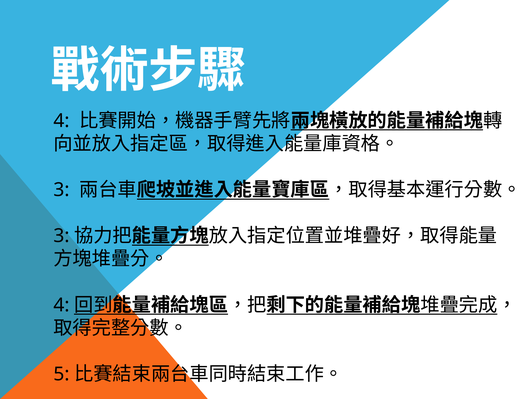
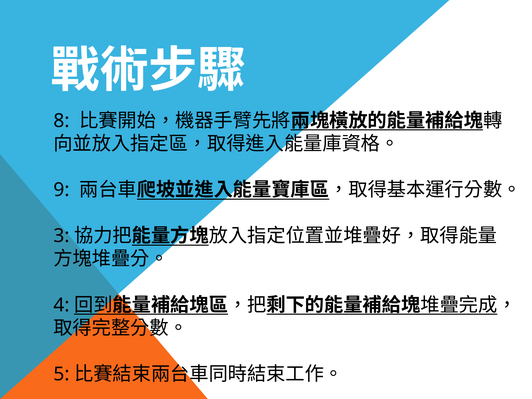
4: 4 -> 8 (61, 121)
3: 3 -> 9 (61, 190)
